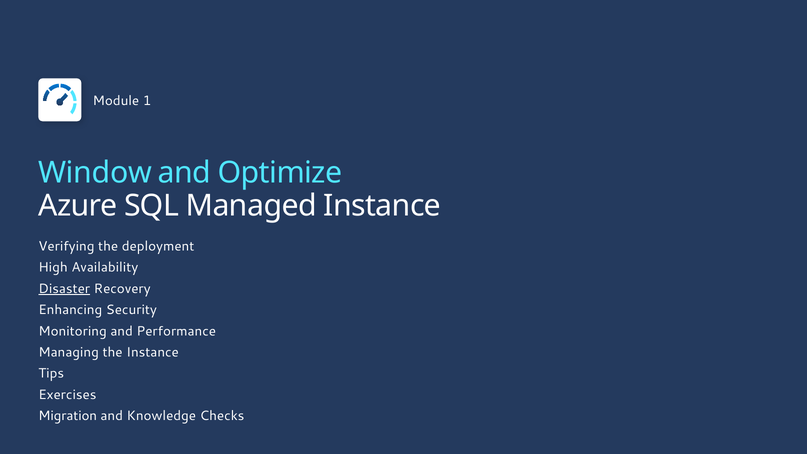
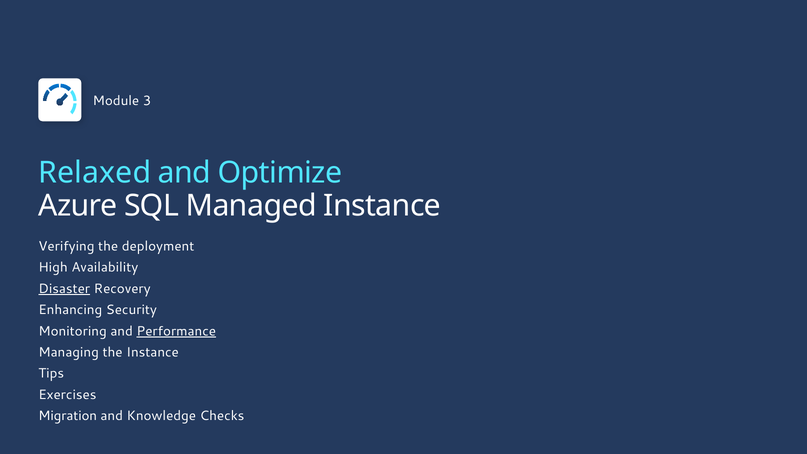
1: 1 -> 3 (147, 101)
Window: Window -> Relaxed (95, 173)
Performance underline: none -> present (176, 331)
